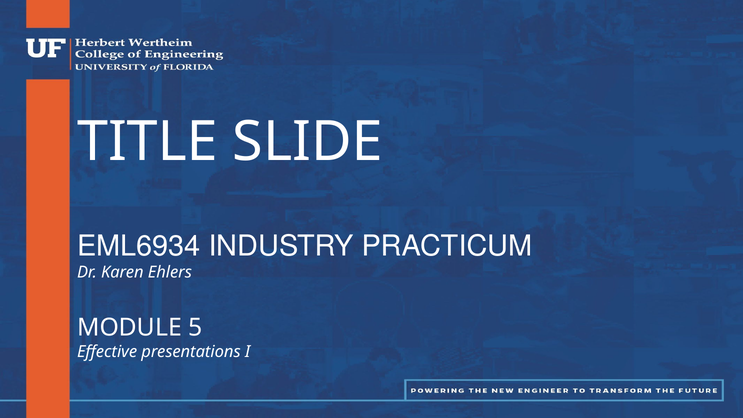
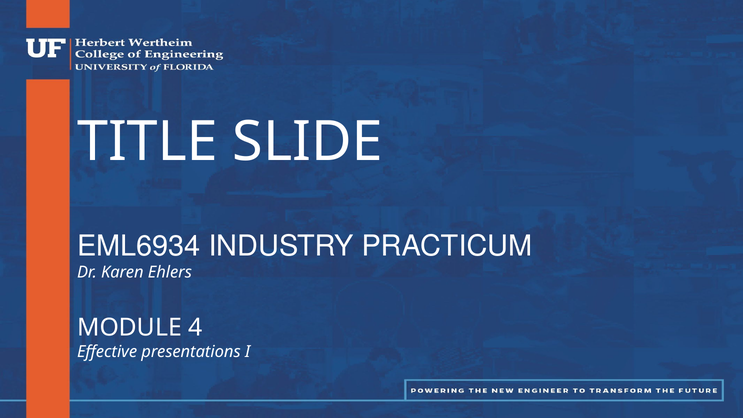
5: 5 -> 4 (195, 328)
